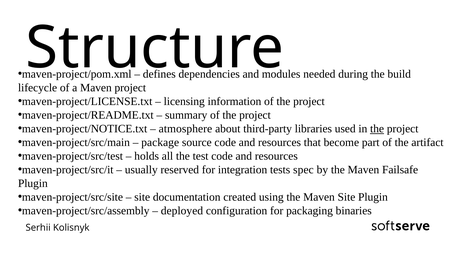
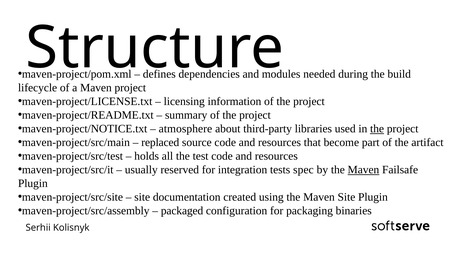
package: package -> replaced (160, 142)
Maven underline: none -> present (363, 170)
deployed: deployed -> packaged (182, 211)
